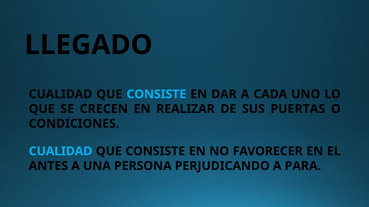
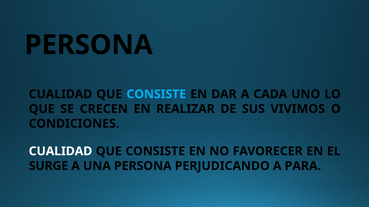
LLEGADO: LLEGADO -> PERSONA (89, 45)
PUERTAS: PUERTAS -> VIVIMOS (298, 109)
CUALIDAD colour: light blue -> white (60, 152)
ANTES: ANTES -> SURGE (48, 166)
